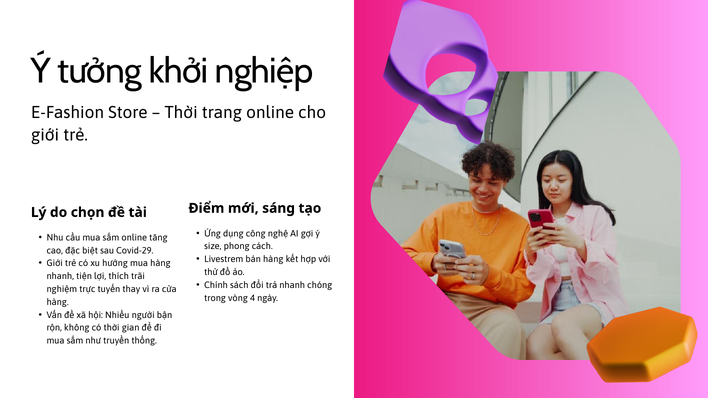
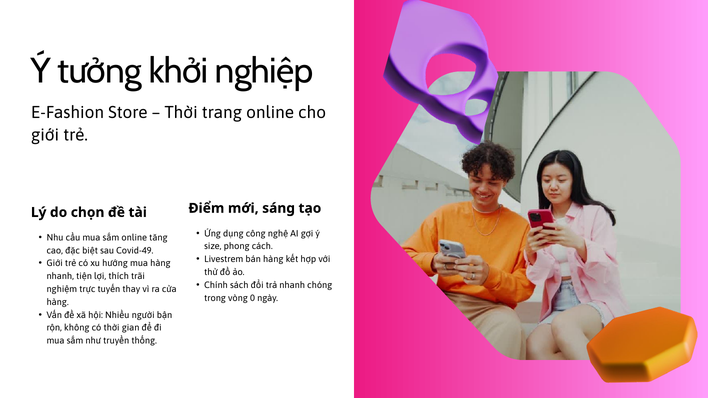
Covid-29: Covid-29 -> Covid-49 (135, 251)
4: 4 -> 0 (252, 298)
